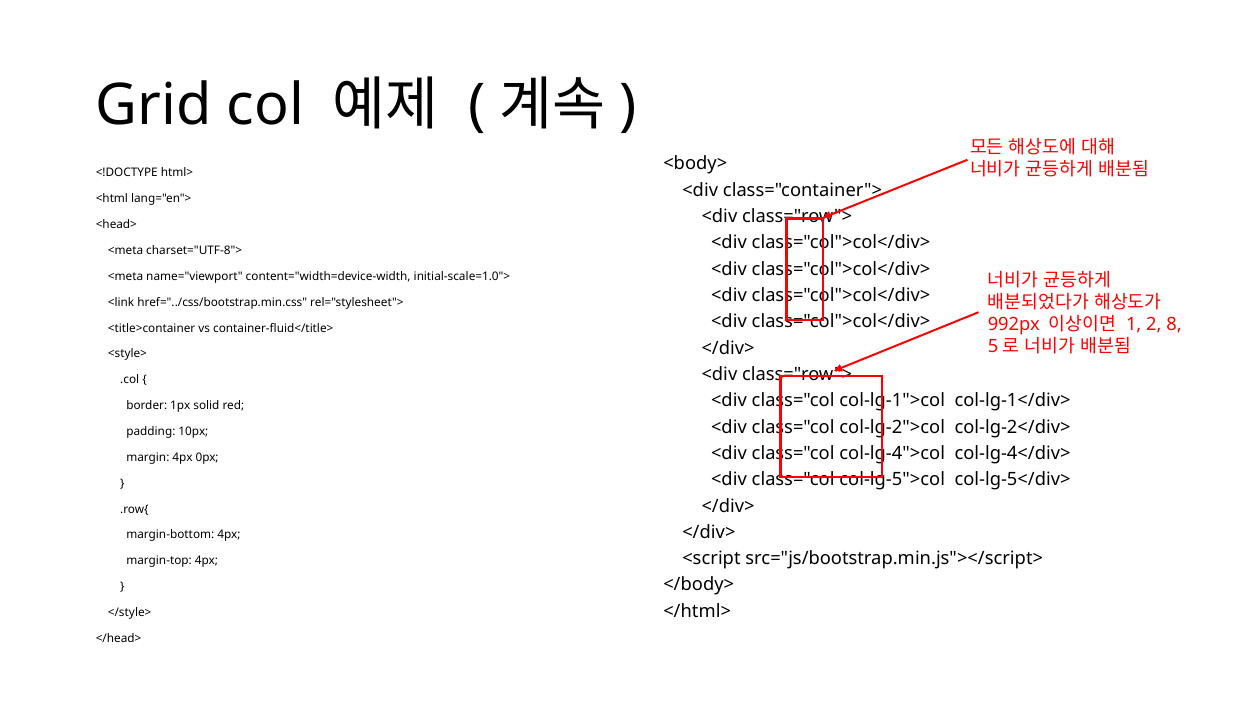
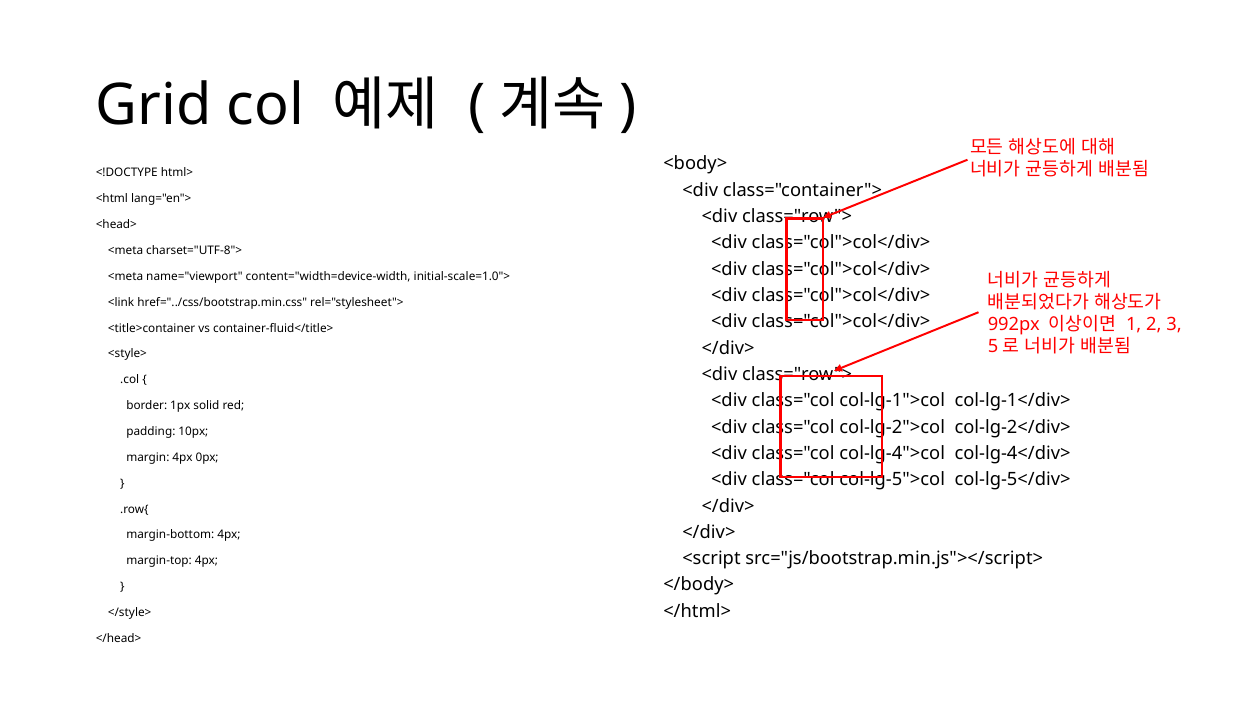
8: 8 -> 3 (1174, 324)
